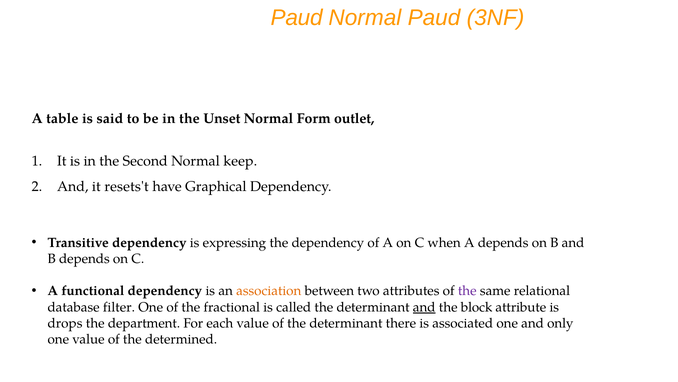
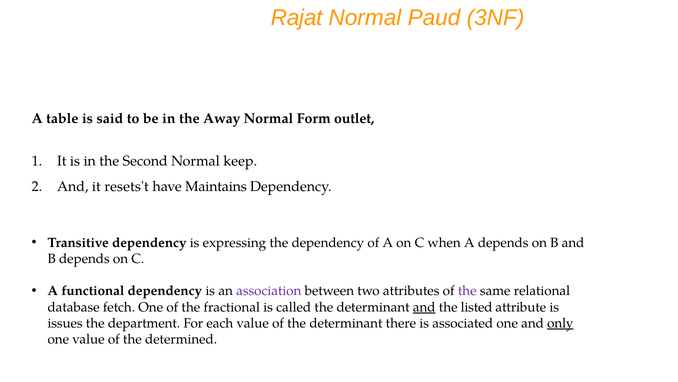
Paud: Paud -> Rajat (297, 18)
Unset: Unset -> Away (222, 119)
Graphical: Graphical -> Maintains (216, 186)
association colour: orange -> purple (269, 290)
filter: filter -> fetch (119, 307)
block: block -> listed (477, 307)
drops: drops -> issues (65, 323)
only underline: none -> present (560, 323)
